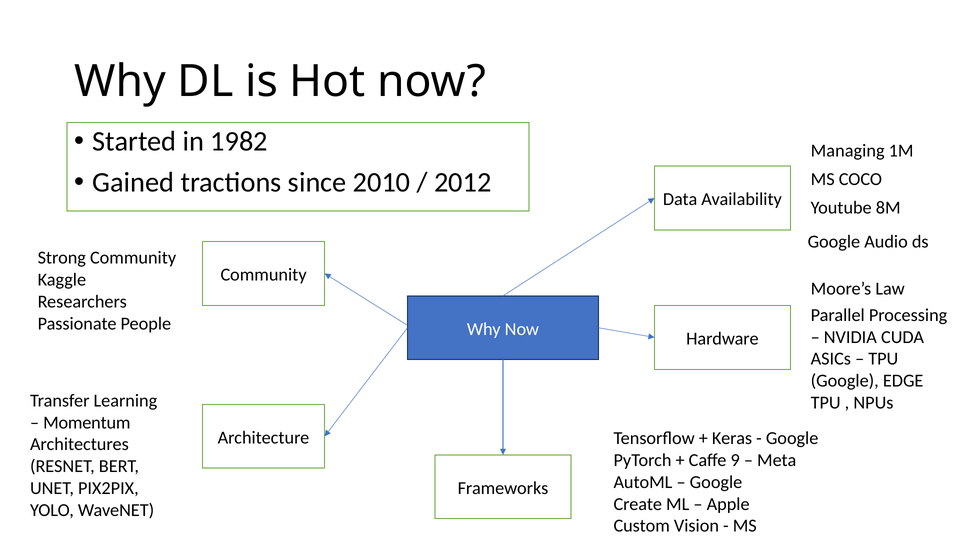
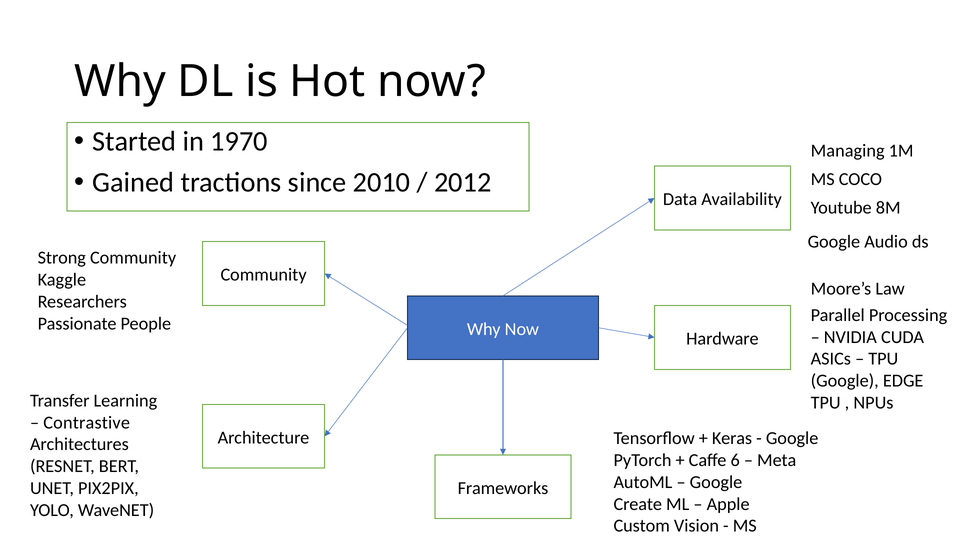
1982: 1982 -> 1970 (239, 142)
Momentum: Momentum -> Contrastive (87, 423)
9: 9 -> 6 (735, 461)
